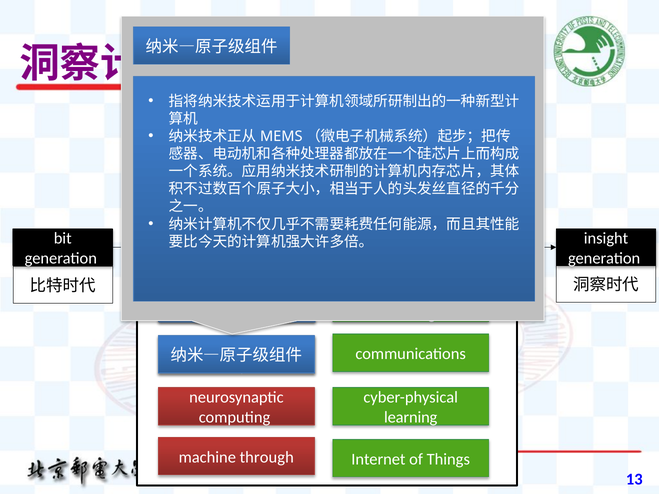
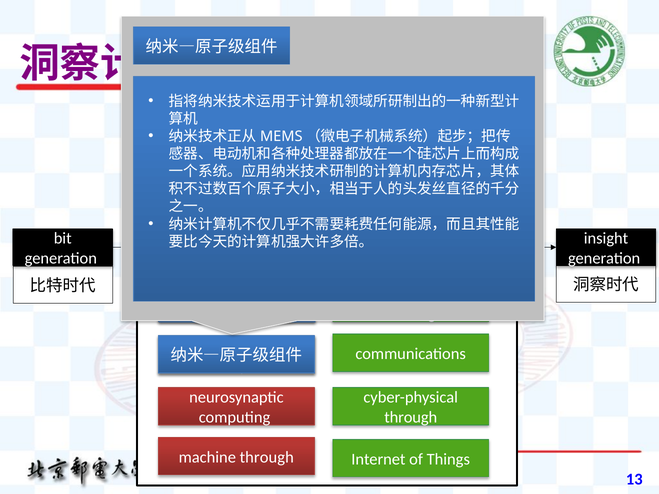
learning: learning -> through (411, 418)
